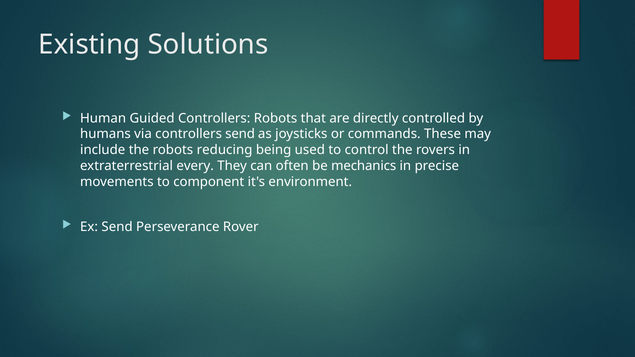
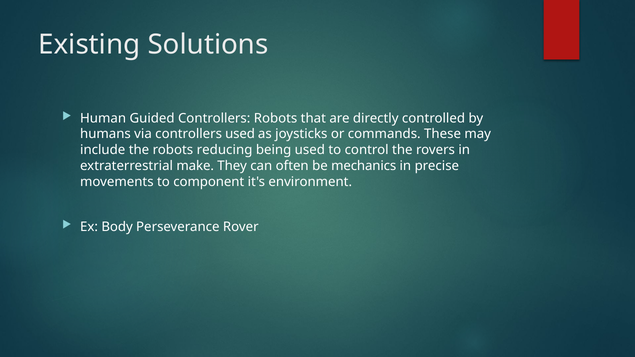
controllers send: send -> used (240, 134)
every: every -> make (195, 166)
Ex Send: Send -> Body (117, 227)
